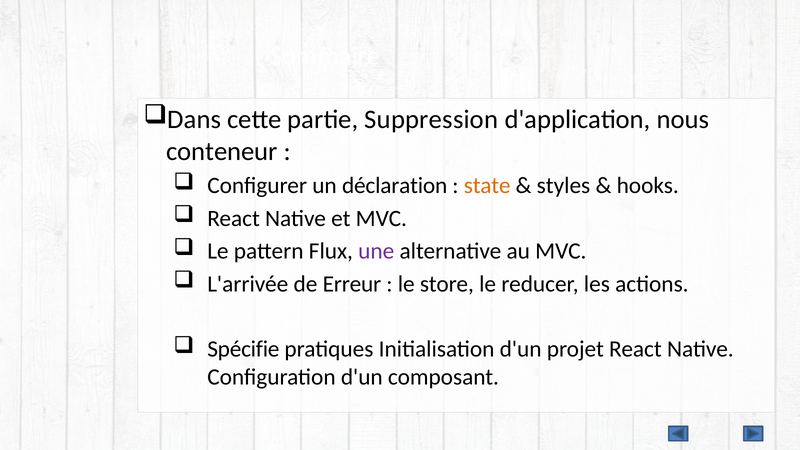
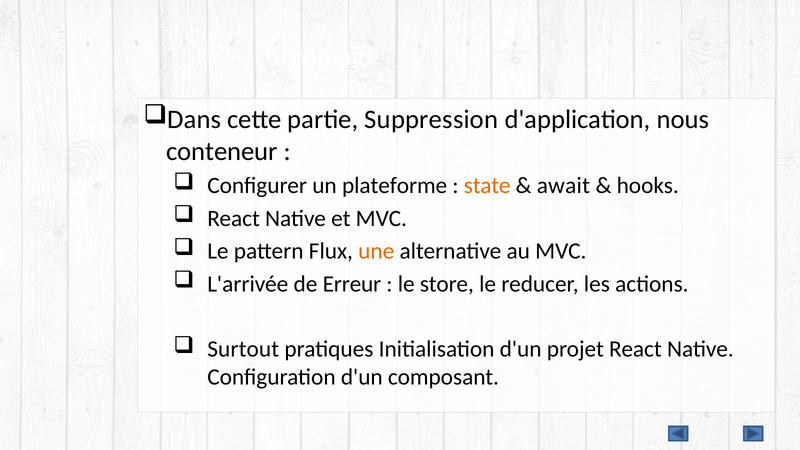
déclaration: déclaration -> plateforme (395, 186)
styles: styles -> await (563, 186)
une colour: purple -> orange (376, 251)
Spécifie: Spécifie -> Surtout (243, 349)
